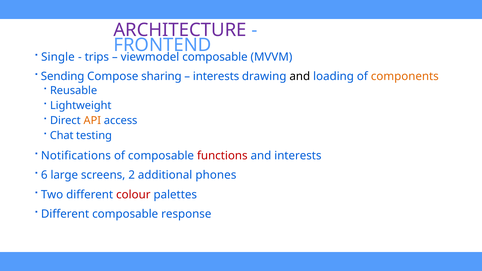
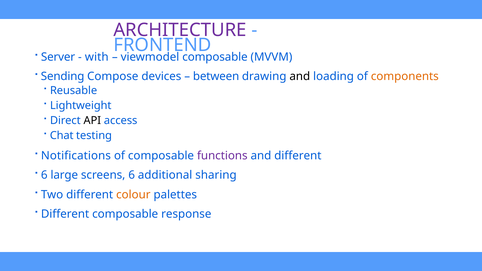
Single: Single -> Server (58, 57)
trips: trips -> with (97, 57)
sharing: sharing -> devices (161, 76)
interests: interests -> between (216, 76)
API colour: orange -> black (92, 121)
functions colour: red -> purple (222, 156)
and interests: interests -> different (298, 156)
screens 2: 2 -> 6 (132, 175)
phones: phones -> sharing (216, 175)
colour colour: red -> orange (133, 195)
